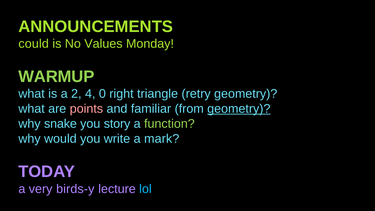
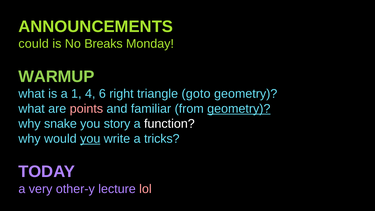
Values: Values -> Breaks (103, 44)
2: 2 -> 1 (76, 94)
0: 0 -> 6 (102, 94)
retry: retry -> goto (196, 94)
function colour: light green -> white (169, 124)
you underline: none -> present (90, 139)
mark: mark -> tricks (162, 139)
birds-y: birds-y -> other-y (75, 189)
lol colour: light blue -> pink (145, 189)
